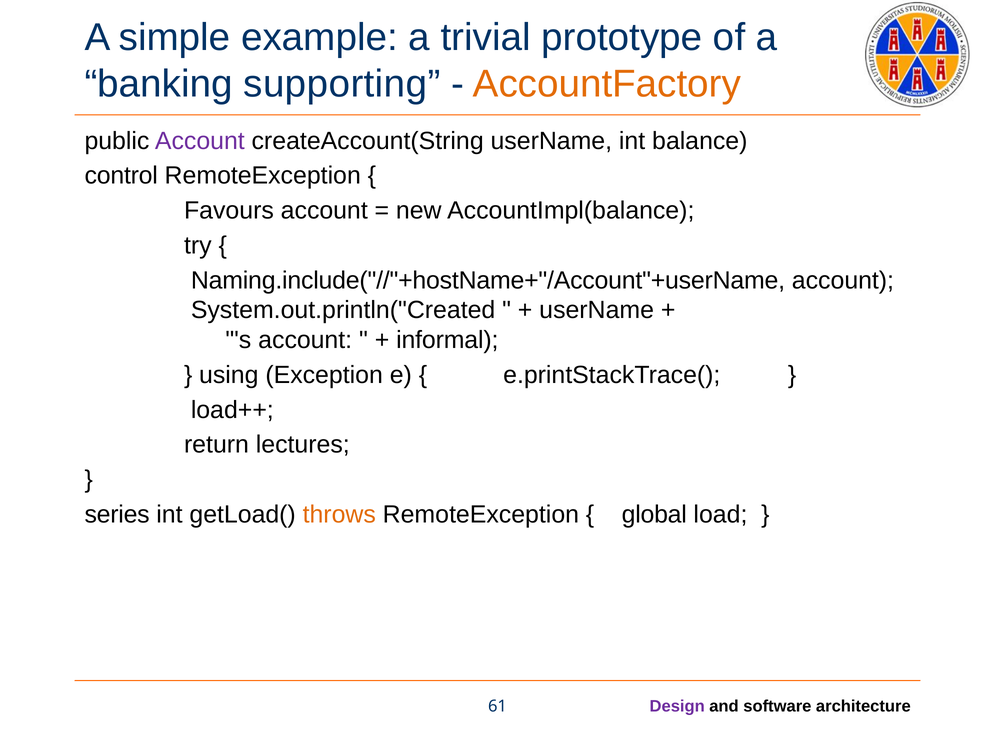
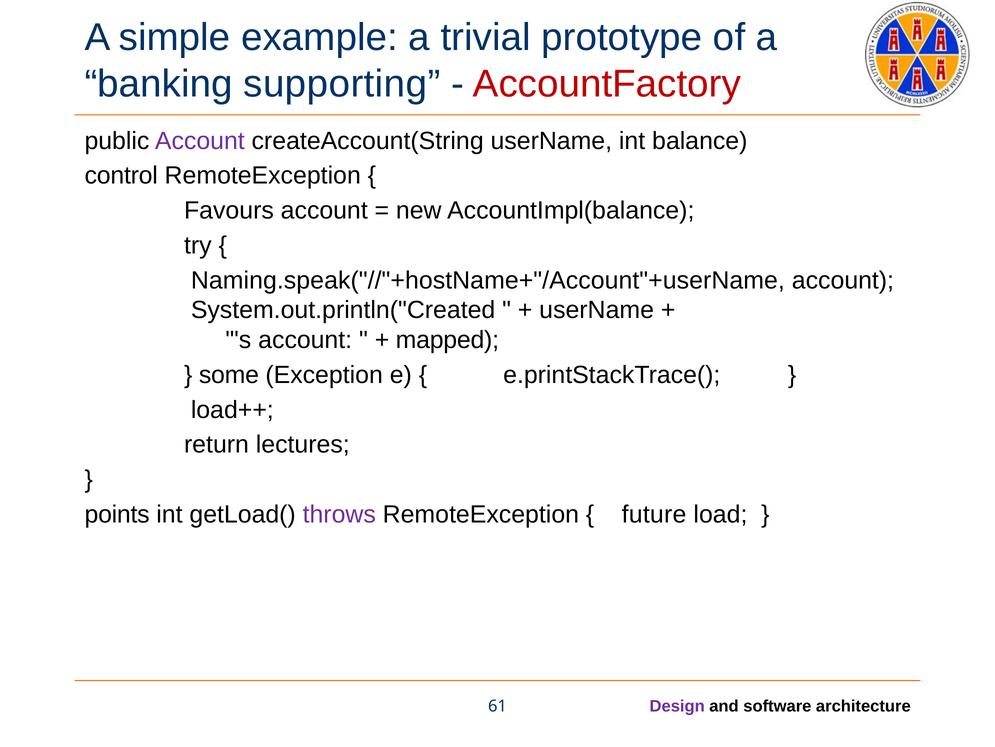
AccountFactory colour: orange -> red (607, 84)
Naming.include("//"+hostName+"/Account"+userName: Naming.include("//"+hostName+"/Account"+userName -> Naming.speak("//"+hostName+"/Account"+userName (488, 280)
informal: informal -> mapped (447, 340)
using: using -> some (229, 375)
series: series -> points (117, 514)
throws colour: orange -> purple (339, 514)
global: global -> future (654, 514)
